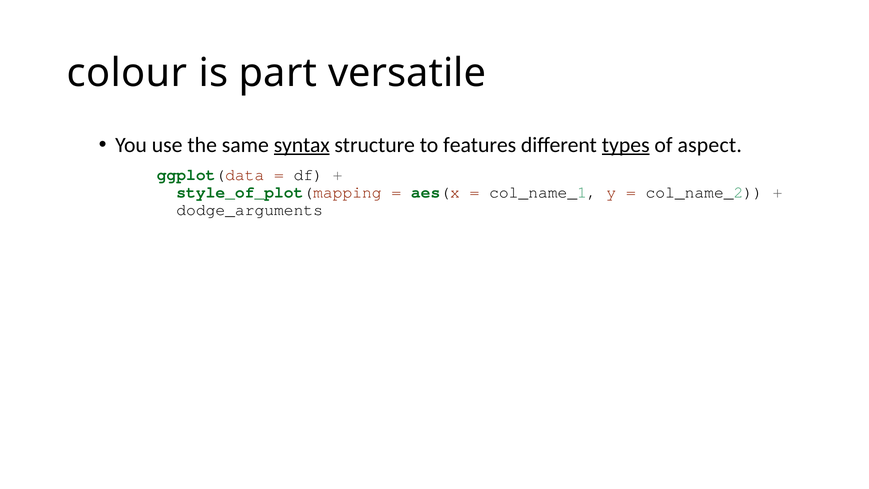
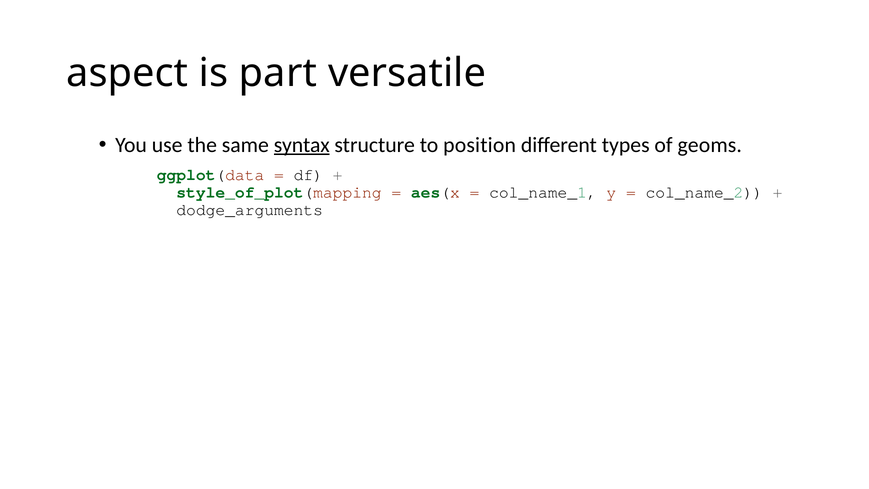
colour: colour -> aspect (127, 73)
features: features -> position (480, 145)
types underline: present -> none (626, 145)
aspect: aspect -> geoms (710, 145)
